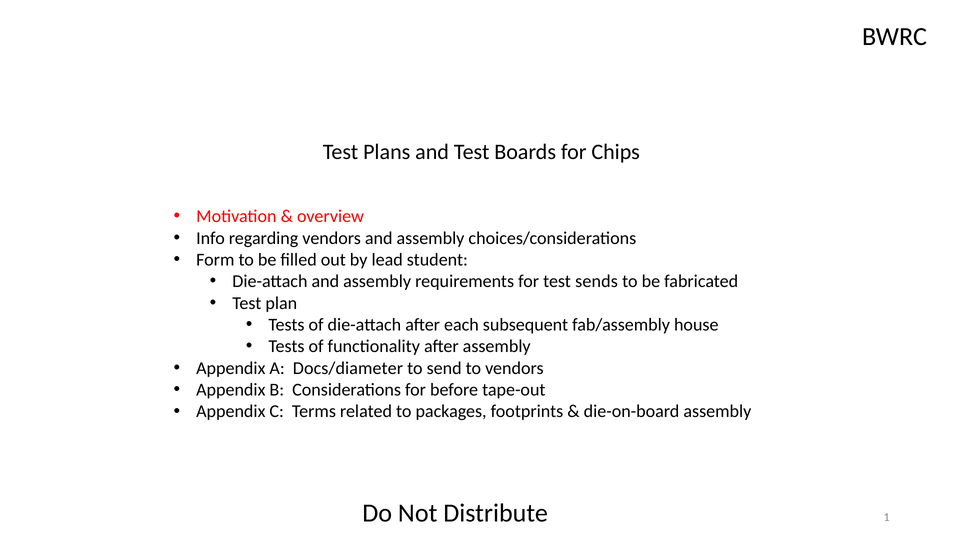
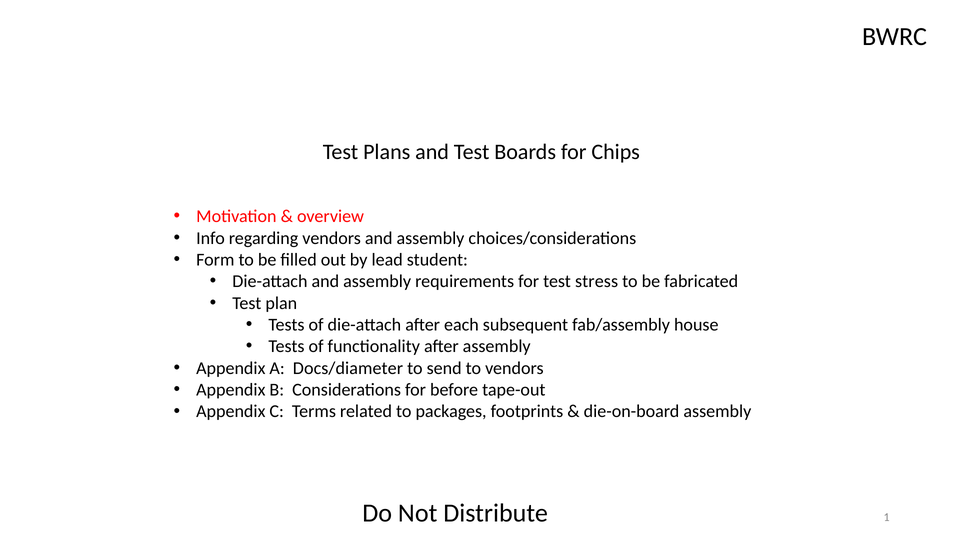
sends: sends -> stress (597, 281)
